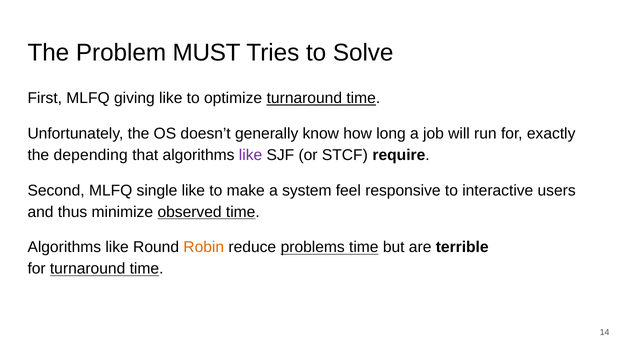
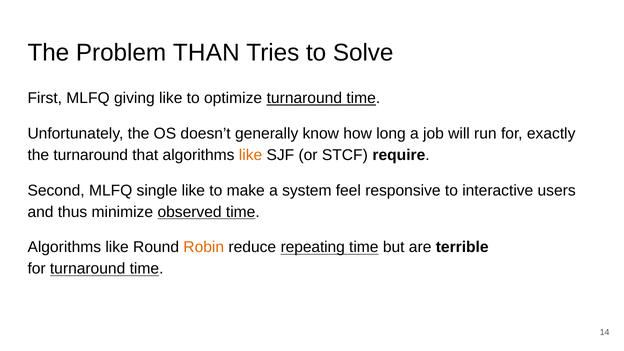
MUST: MUST -> THAN (206, 53)
the depending: depending -> turnaround (91, 155)
like colour: purple -> orange (251, 155)
problems: problems -> repeating (313, 247)
